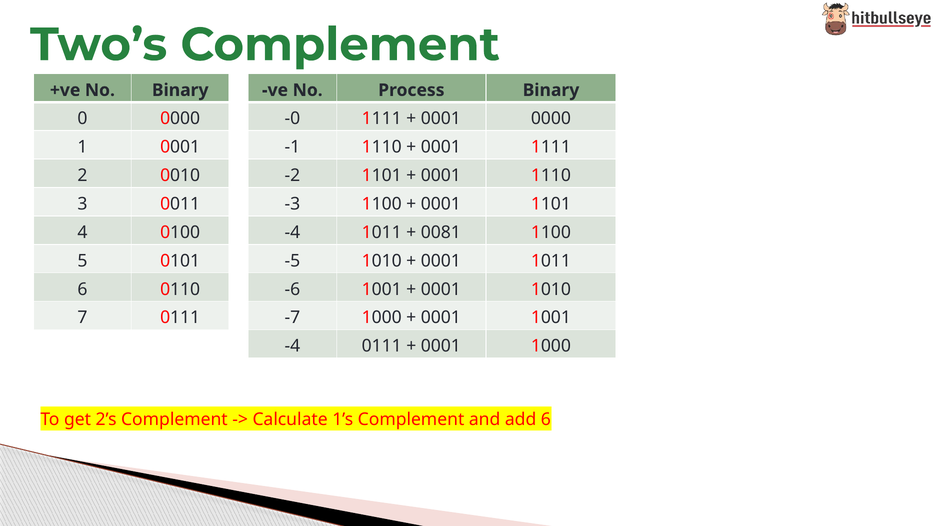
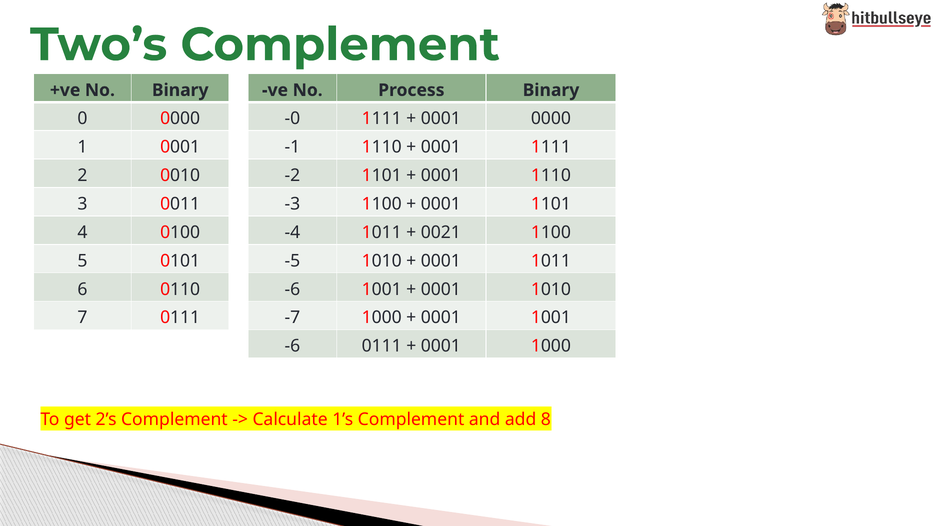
0081: 0081 -> 0021 (441, 232)
-4: -4 -> -6 (292, 346)
add 6: 6 -> 8 (546, 420)
